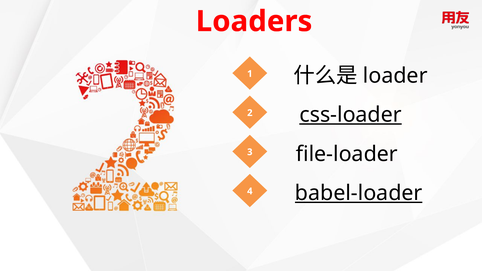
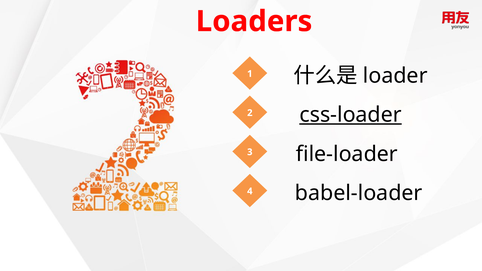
babel-loader underline: present -> none (359, 193)
